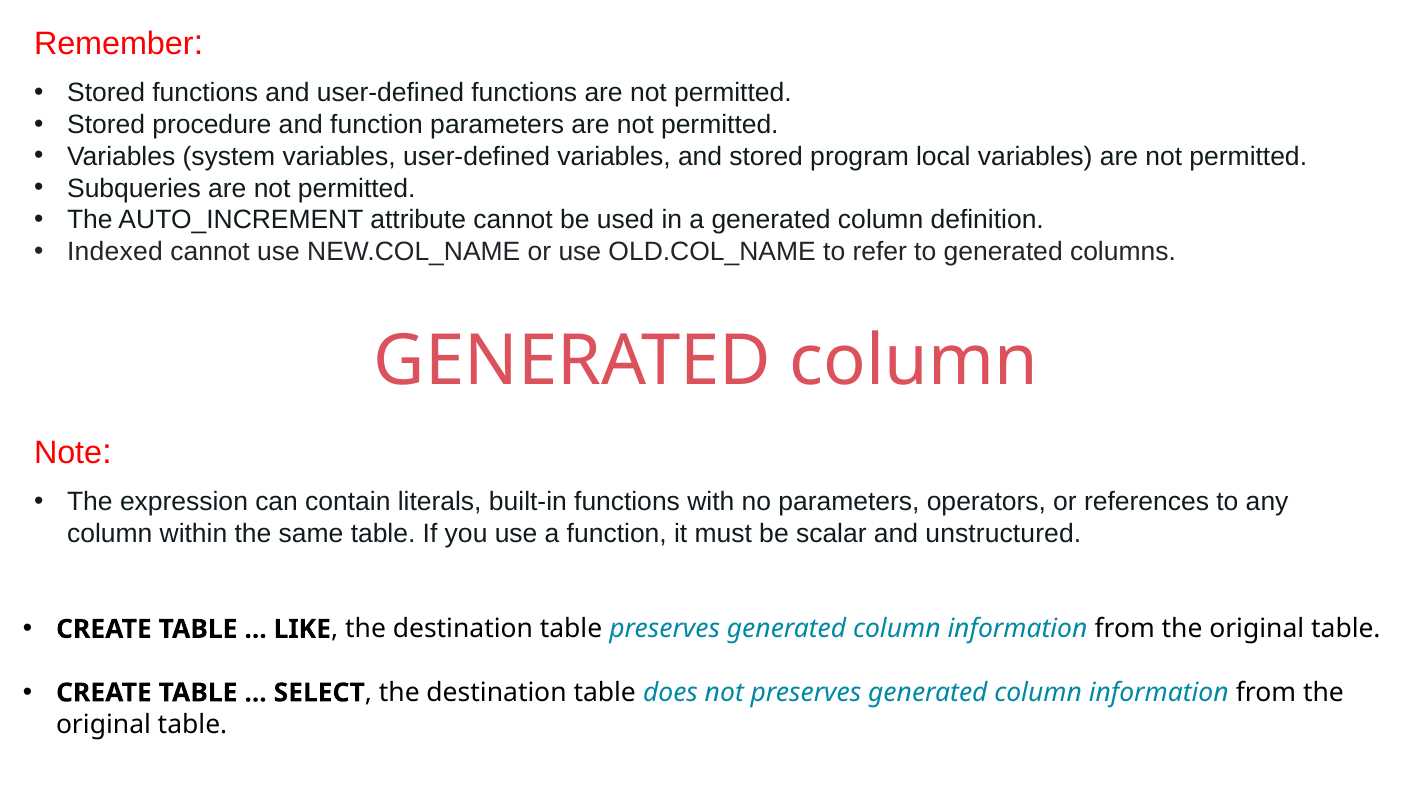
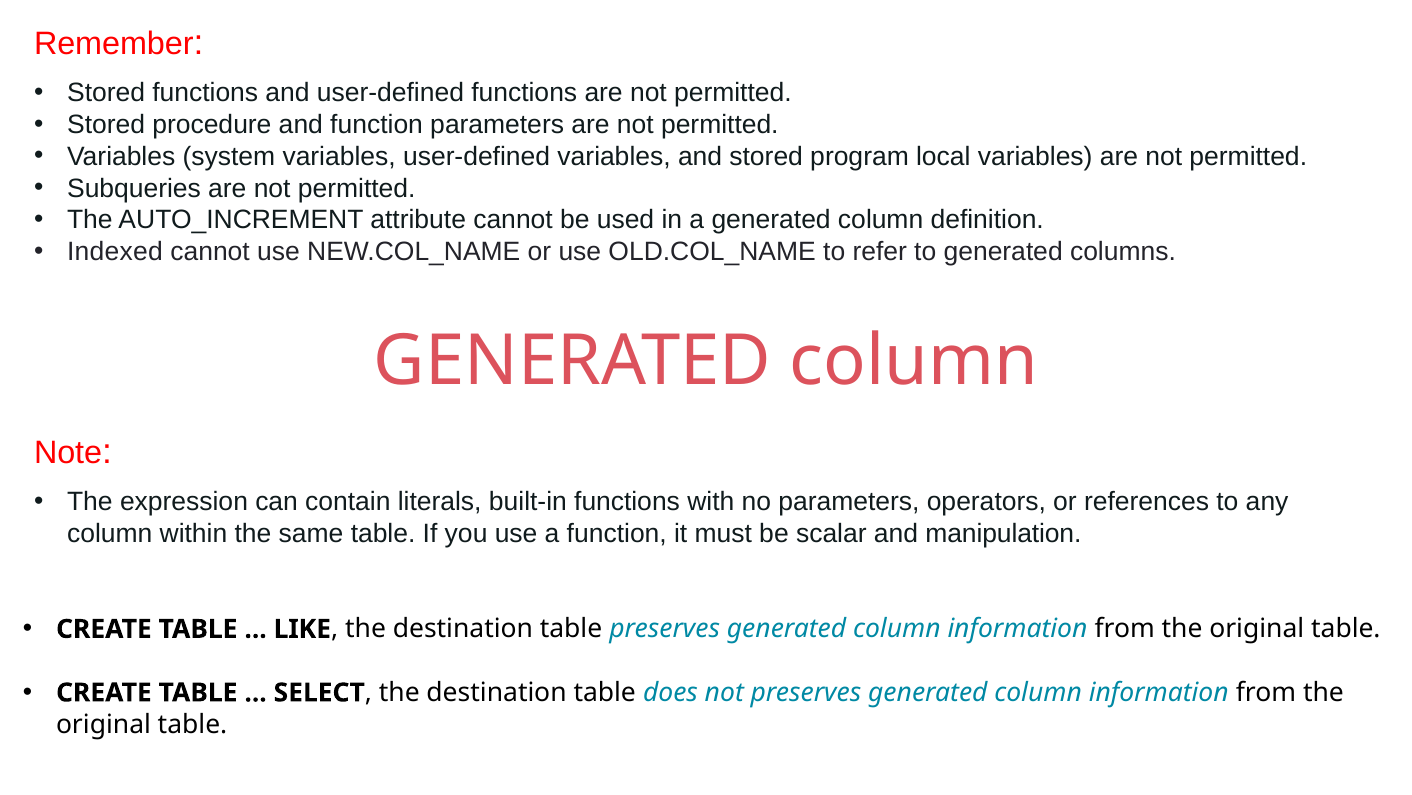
unstructured: unstructured -> manipulation (1003, 533)
